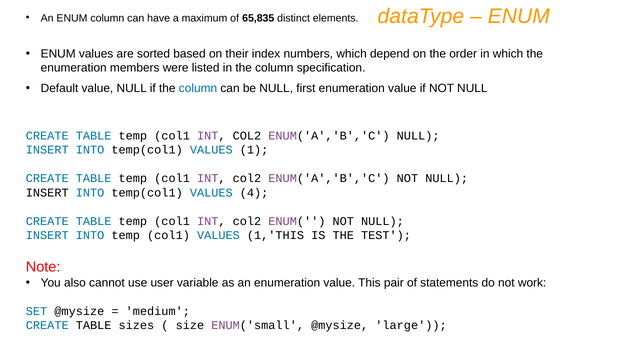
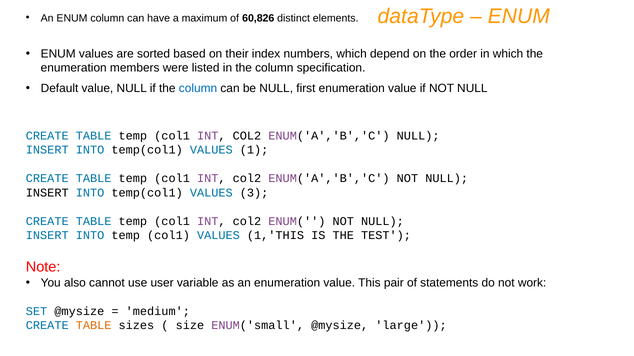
65,835: 65,835 -> 60,826 (258, 18)
4: 4 -> 3 (254, 193)
TABLE colour: black -> orange (94, 326)
